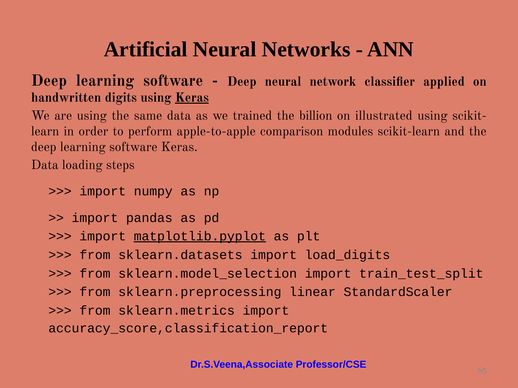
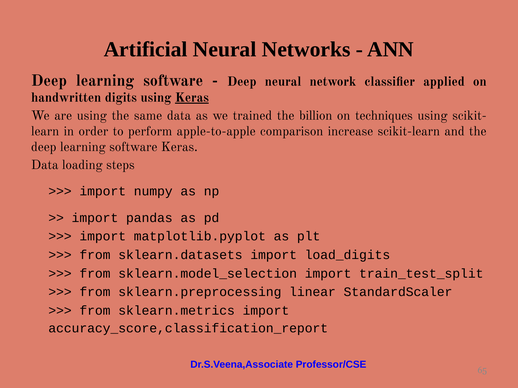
illustrated: illustrated -> techniques (384, 116)
modules: modules -> increase (350, 131)
matplotlib.pyplot underline: present -> none (200, 237)
